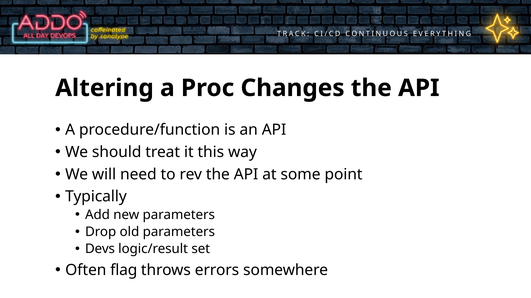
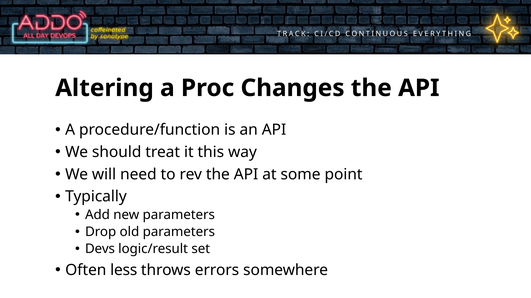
flag: flag -> less (124, 271)
